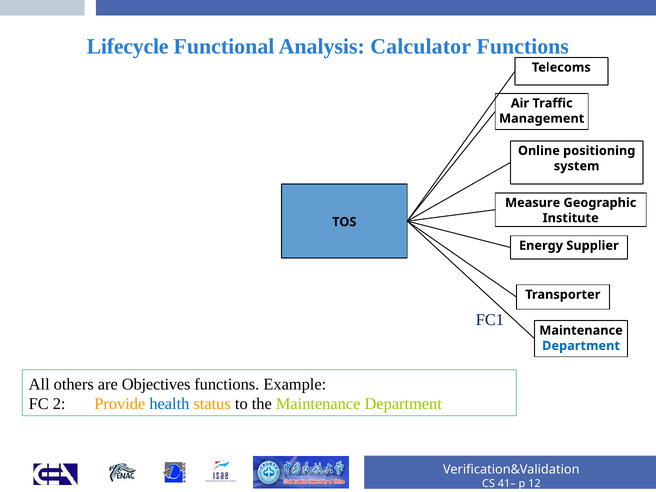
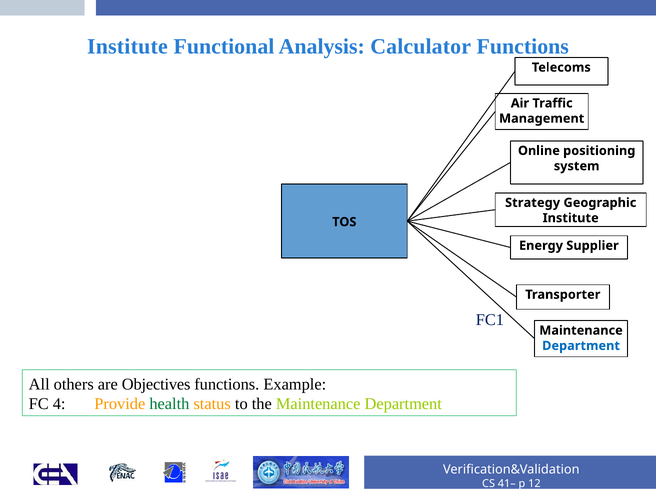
Lifecycle: Lifecycle -> Institute (127, 47)
Measure: Measure -> Strategy (533, 203)
2: 2 -> 4 (59, 404)
health colour: blue -> green (169, 404)
